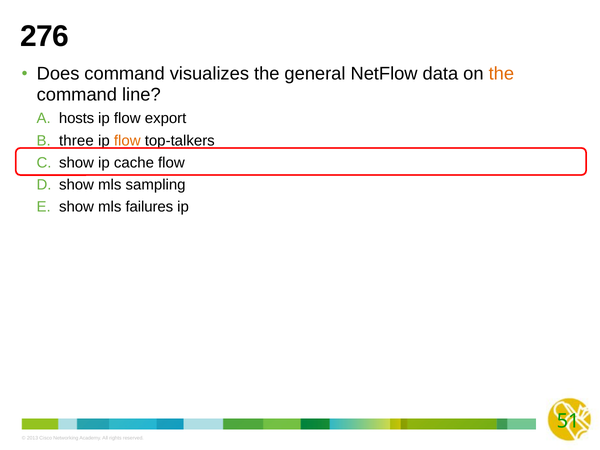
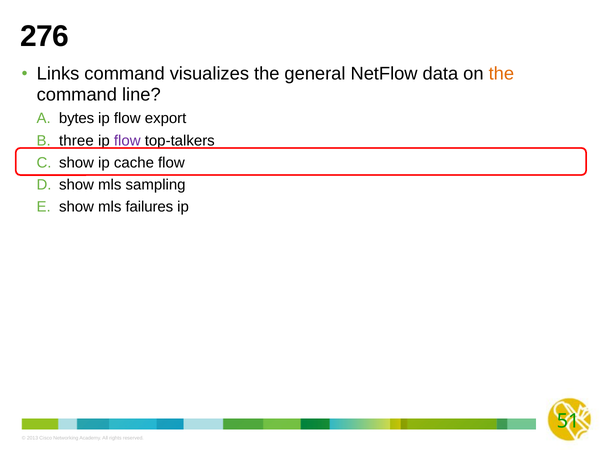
Does: Does -> Links (58, 74)
hosts: hosts -> bytes (77, 118)
flow colour: orange -> purple (127, 141)
